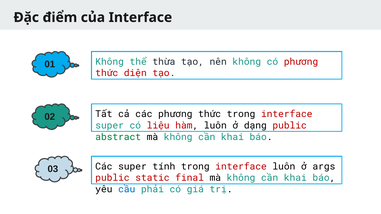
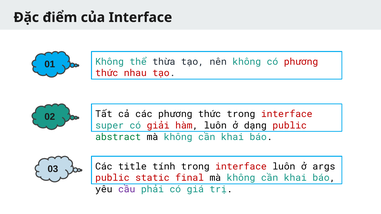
diện: diện -> nhau (135, 73)
liệu: liệu -> giải (158, 126)
Các super: super -> title (132, 167)
cầu colour: blue -> purple (127, 190)
